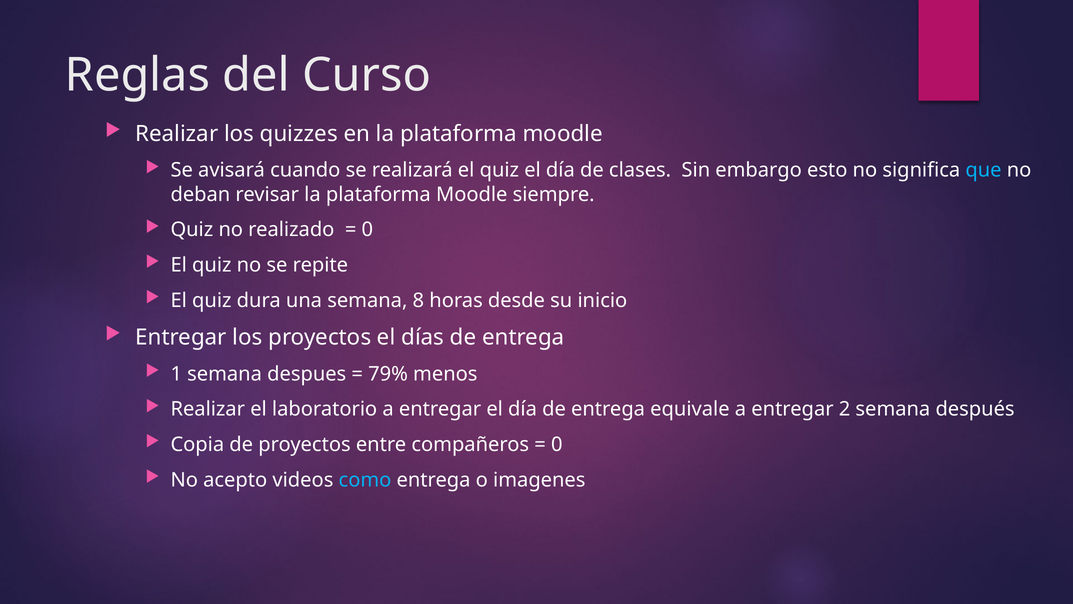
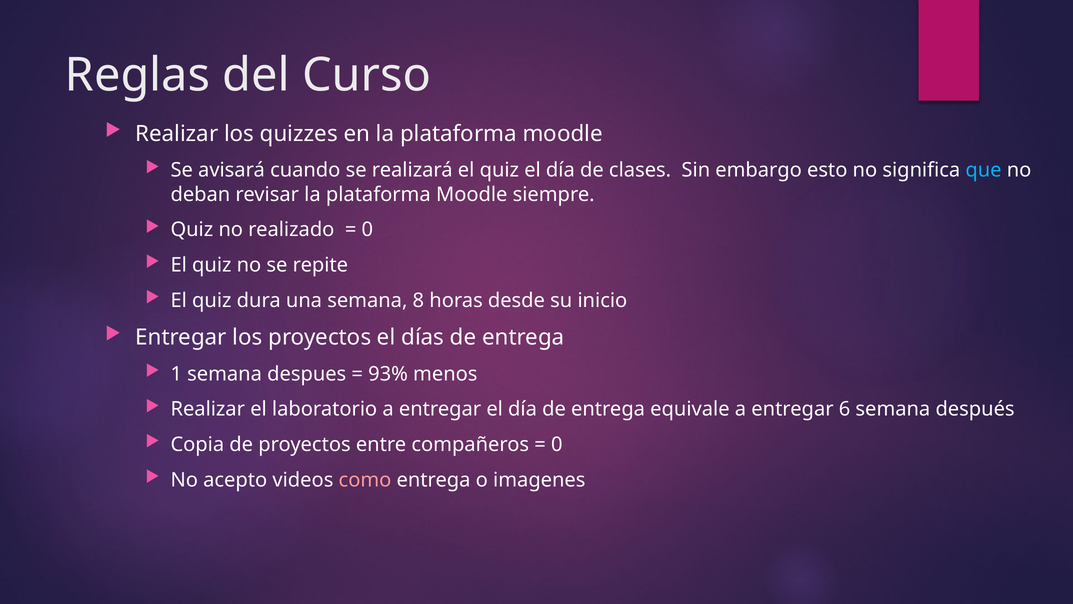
79%: 79% -> 93% (388, 374)
2: 2 -> 6 (845, 409)
como colour: light blue -> pink (365, 480)
